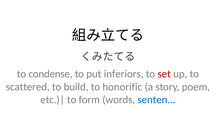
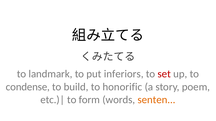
condense: condense -> landmark (51, 74)
scattered: scattered -> condense (28, 87)
senten colour: blue -> orange (157, 100)
